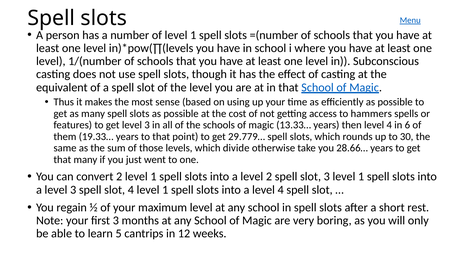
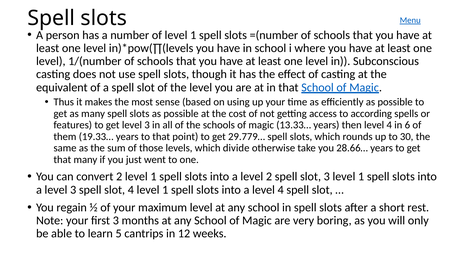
hammers: hammers -> according (371, 114)
